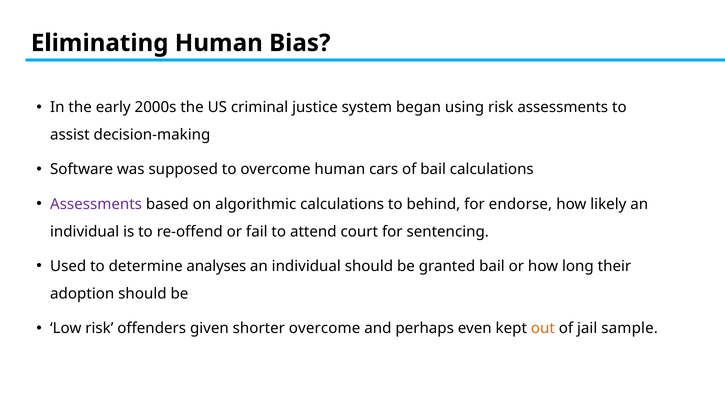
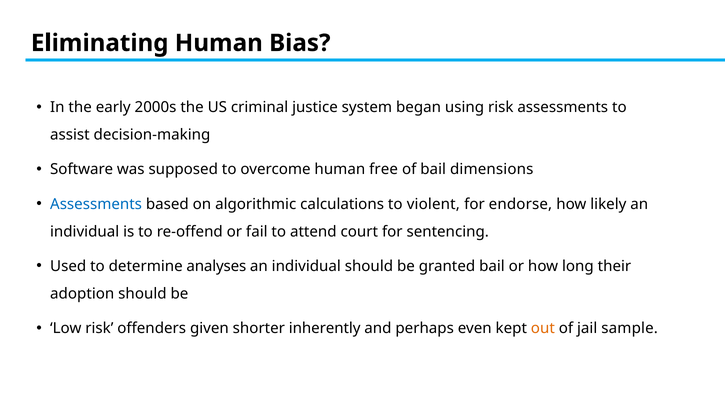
cars: cars -> free (384, 169)
bail calculations: calculations -> dimensions (492, 169)
Assessments colour: purple -> blue (96, 204)
behind: behind -> violent (433, 204)
shorter overcome: overcome -> inherently (325, 328)
